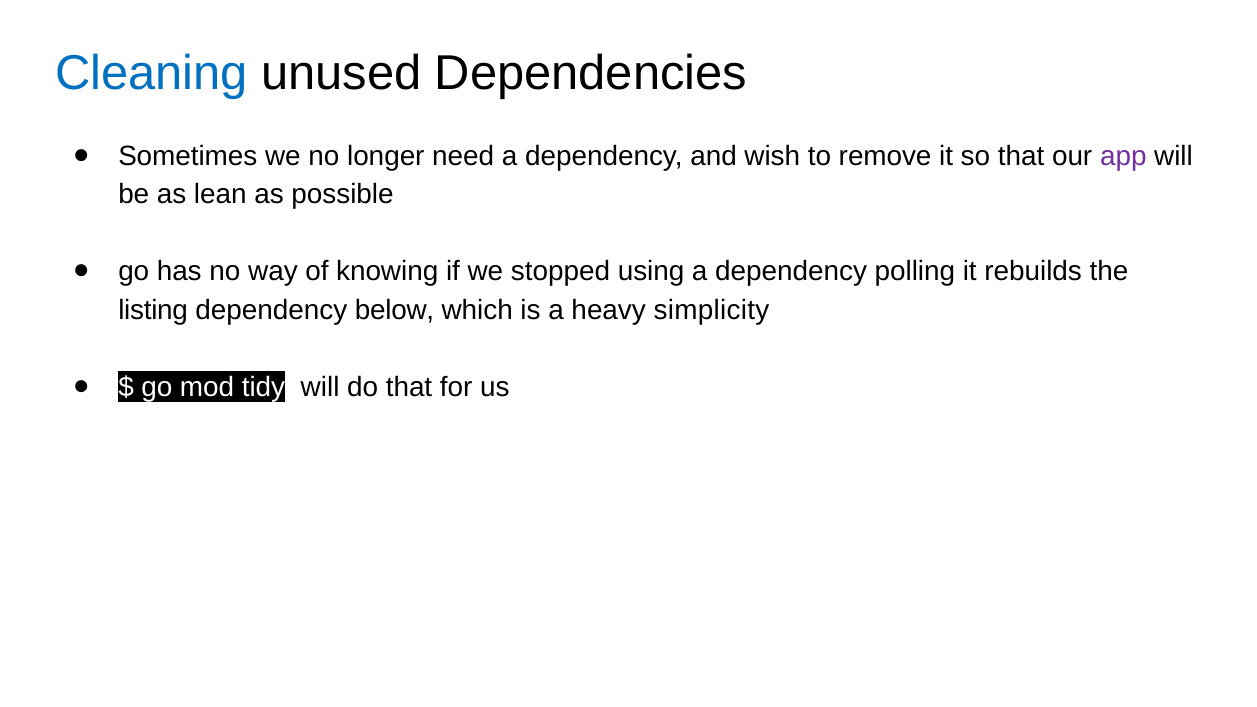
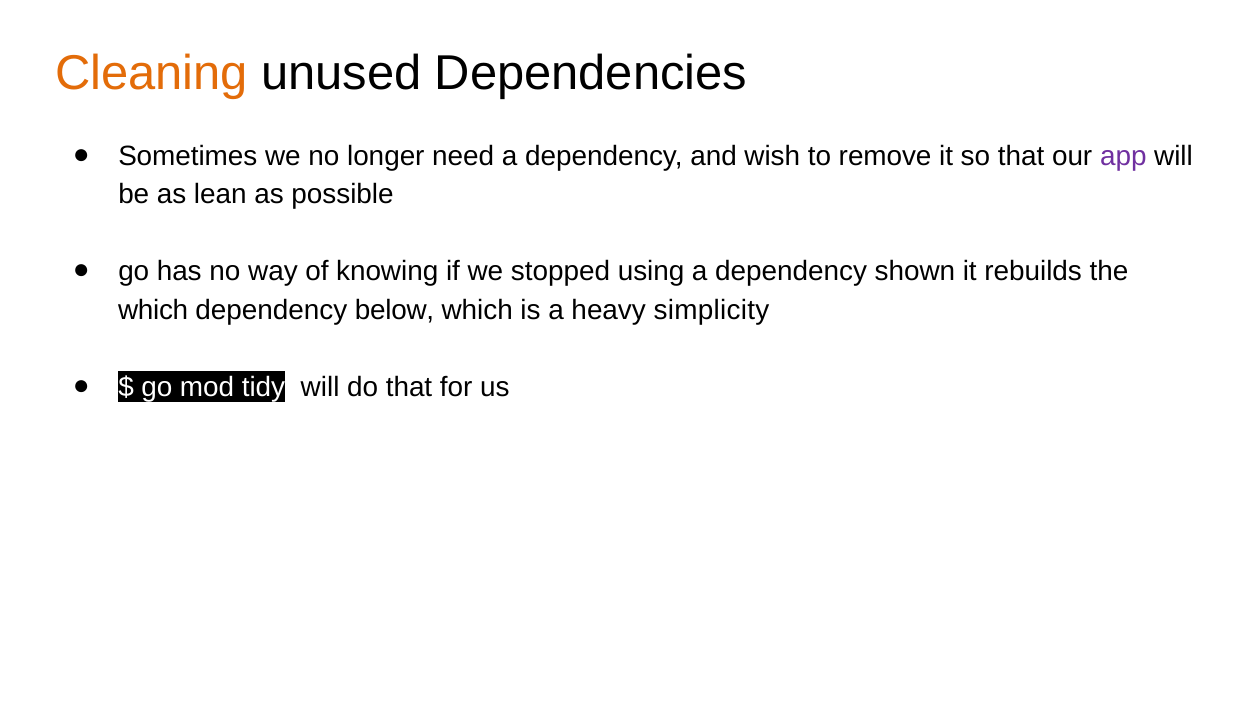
Cleaning colour: blue -> orange (152, 74)
polling: polling -> shown (915, 271)
listing: listing -> which (153, 310)
